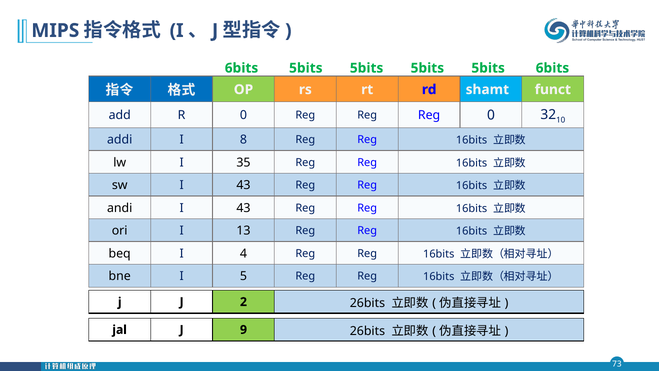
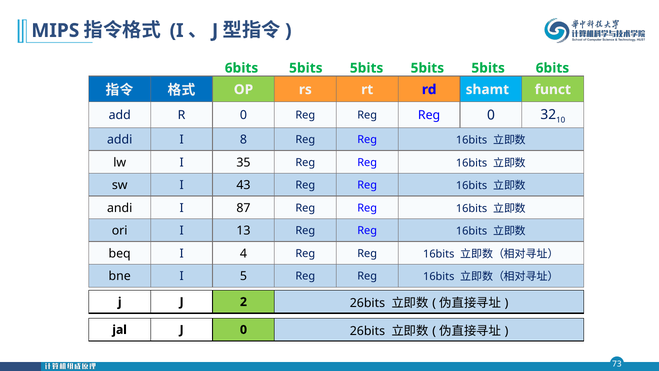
andi I 43: 43 -> 87 (243, 208)
J 9: 9 -> 0 (243, 329)
